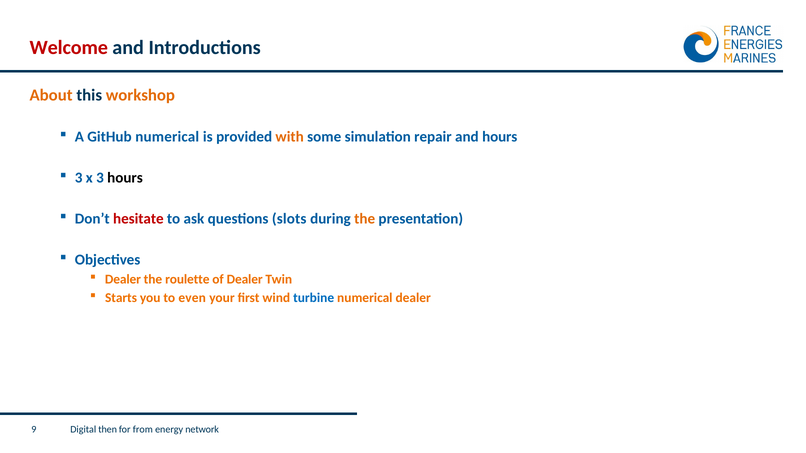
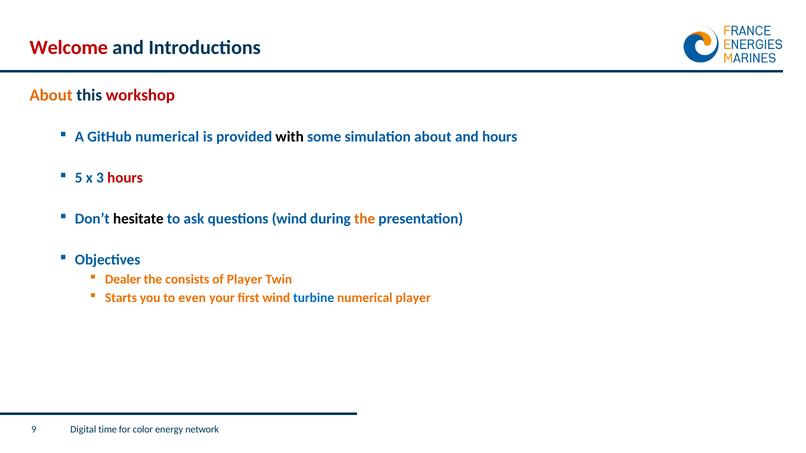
workshop colour: orange -> red (140, 95)
with colour: orange -> black (290, 137)
simulation repair: repair -> about (433, 137)
3: 3 -> 5 (79, 178)
hours colour: black -> red (125, 178)
hesitate colour: red -> black (138, 219)
questions slots: slots -> wind (289, 219)
roulette: roulette -> consists (187, 280)
of Dealer: Dealer -> Player (245, 280)
numerical dealer: dealer -> player (413, 298)
then: then -> time (108, 430)
from: from -> color (143, 430)
